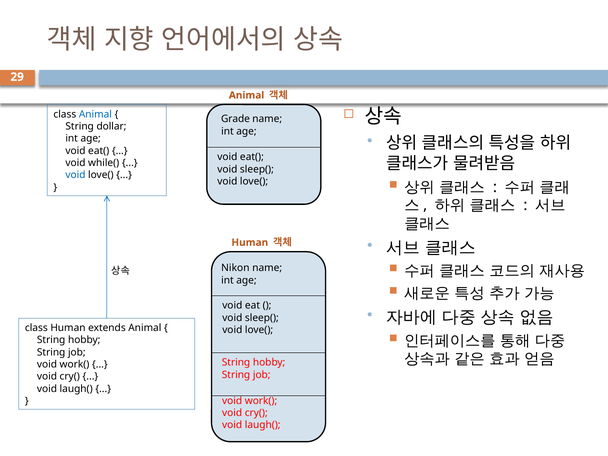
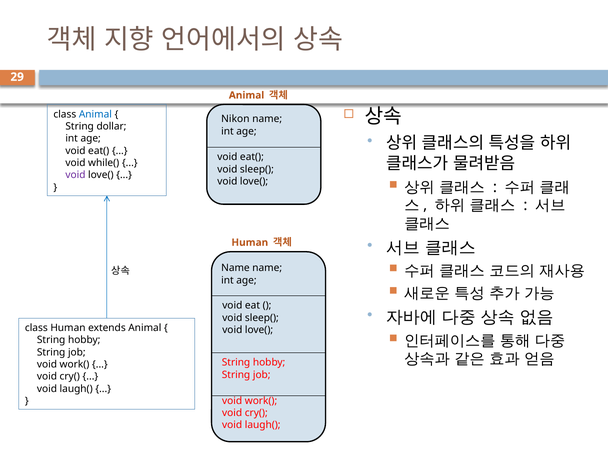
Grade: Grade -> Nikon (235, 119)
void colour: blue -> purple (75, 175)
Nikon: Nikon -> Name (235, 268)
